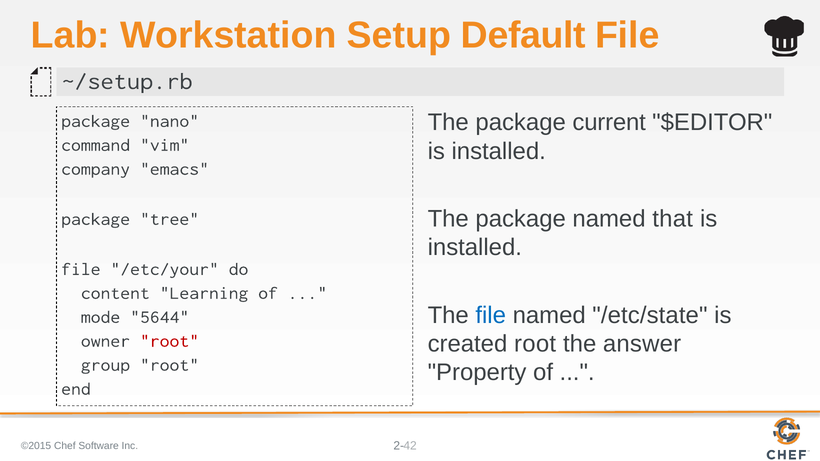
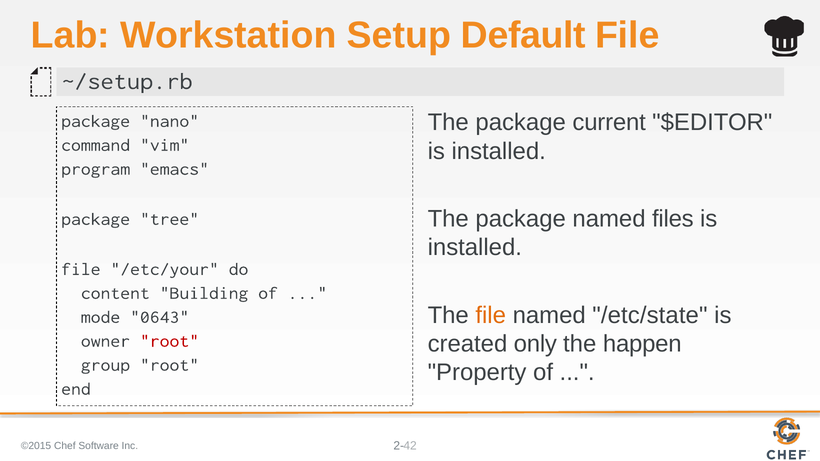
company: company -> program (96, 169)
that: that -> files (673, 219)
Learning: Learning -> Building (204, 293)
file colour: blue -> orange (491, 315)
5644: 5644 -> 0643 (160, 317)
created root: root -> only (535, 344)
answer: answer -> happen (642, 344)
